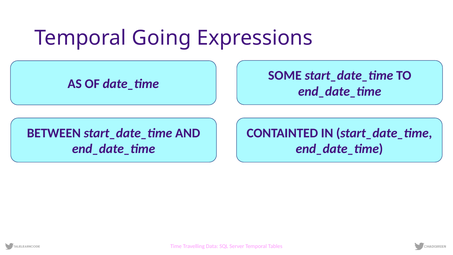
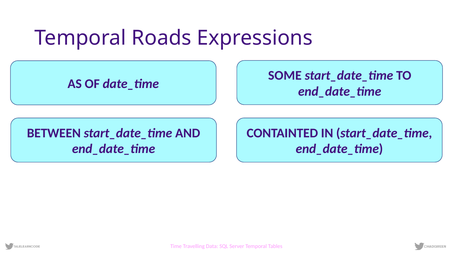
Going: Going -> Roads (162, 38)
